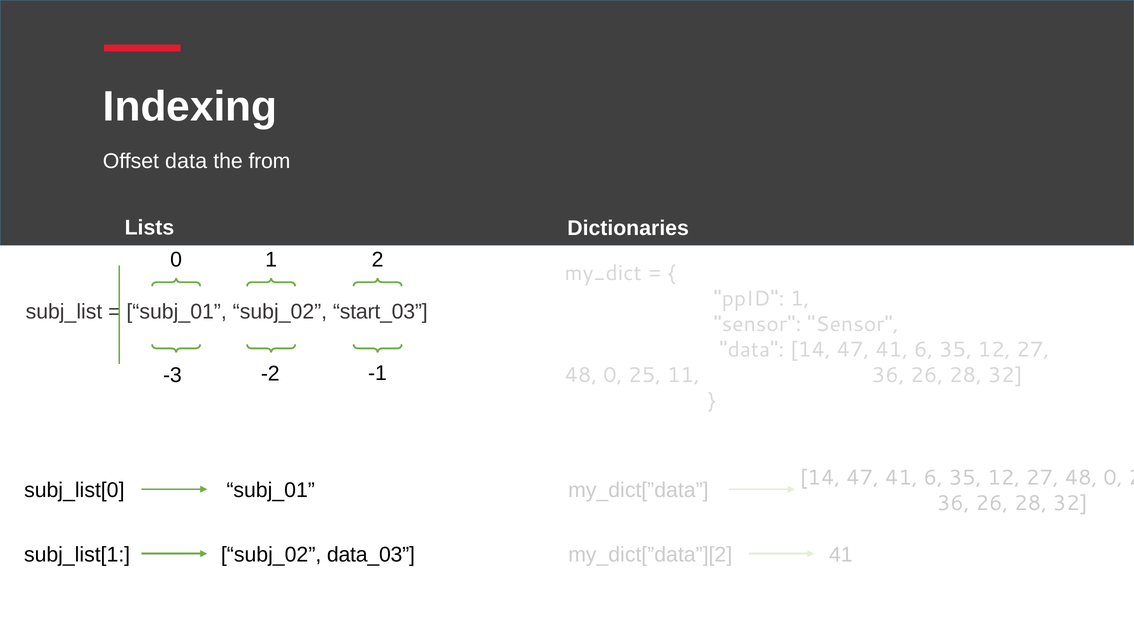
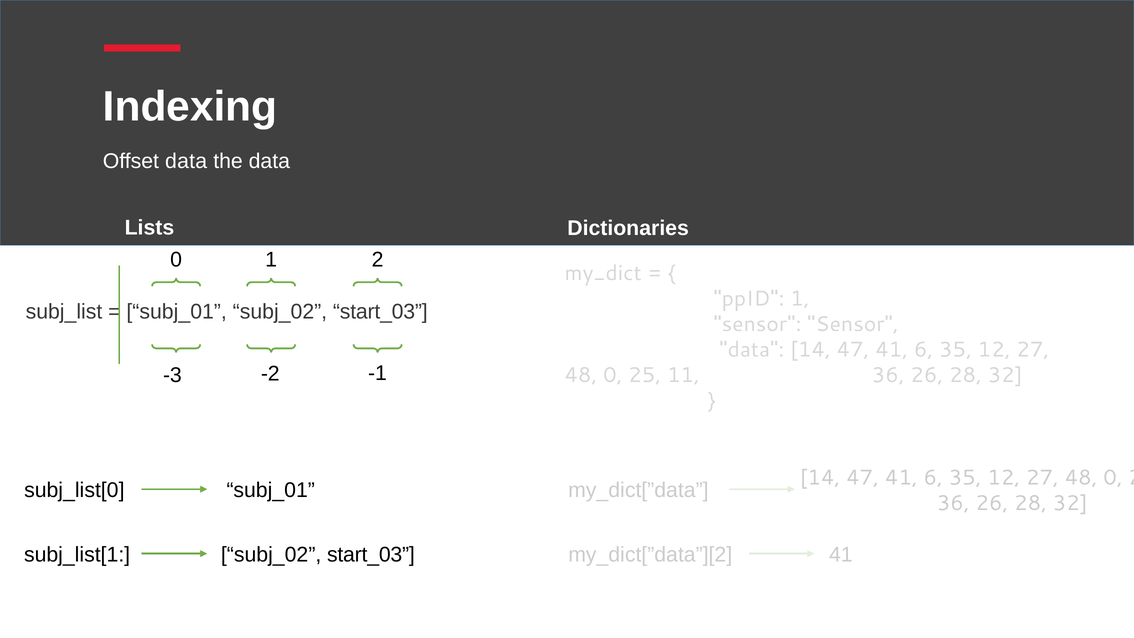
the from: from -> data (269, 161)
subj_list[1 subj_02 data_03: data_03 -> start_03 (371, 555)
